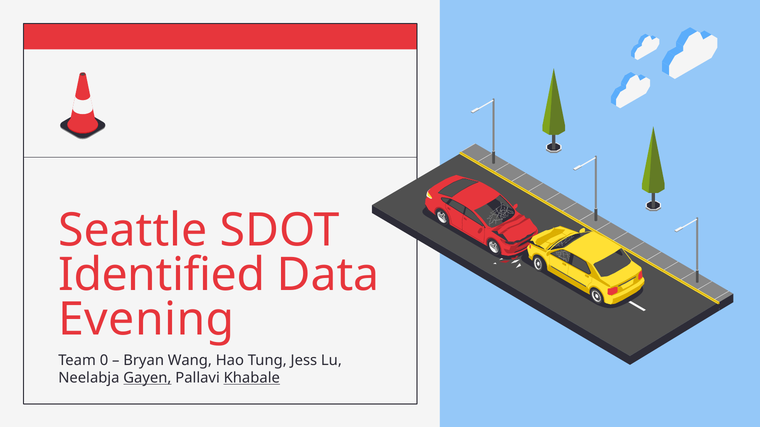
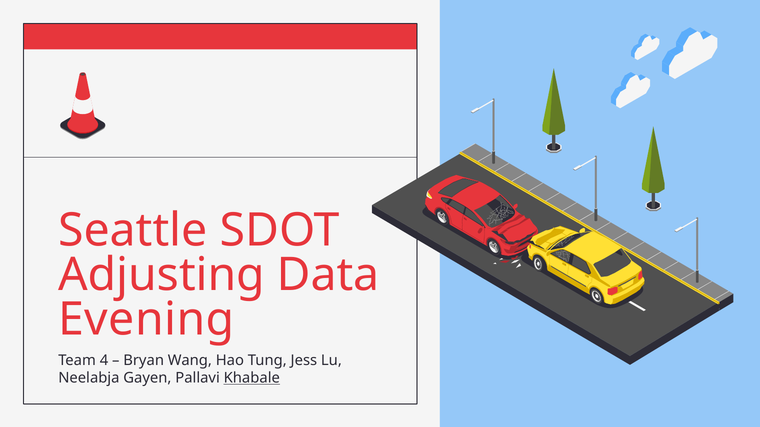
Identified: Identified -> Adjusting (162, 275)
0: 0 -> 4 (104, 361)
Gayen underline: present -> none (147, 378)
